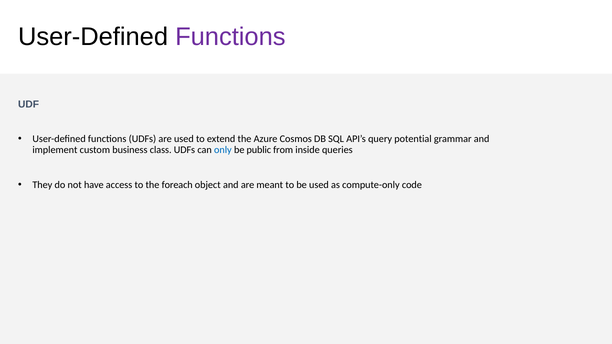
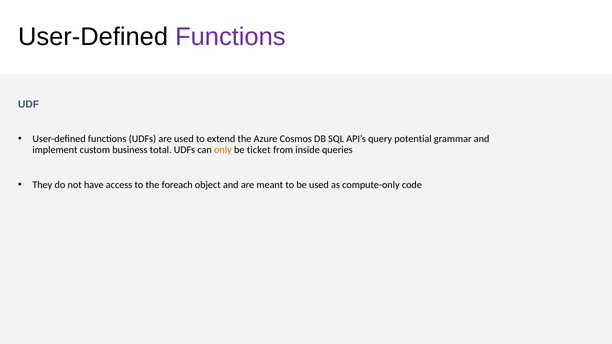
class: class -> total (161, 150)
only colour: blue -> orange (223, 150)
public: public -> ticket (259, 150)
